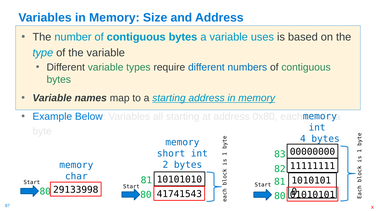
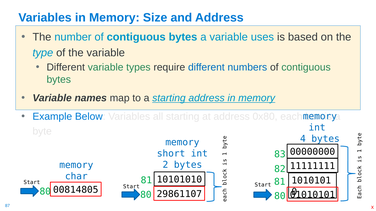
29133998: 29133998 -> 00814805 (76, 190)
41741543: 41741543 -> 29861107 (179, 194)
